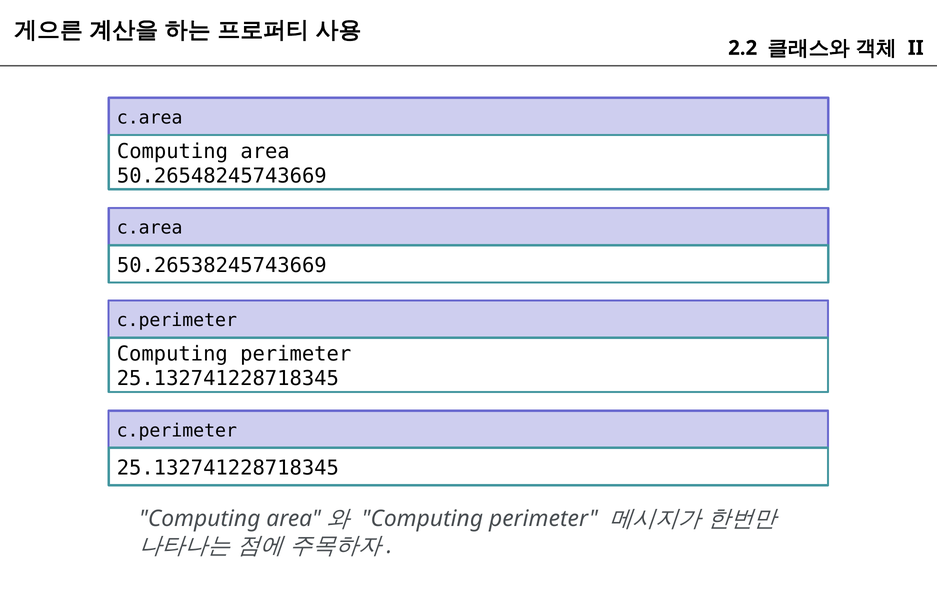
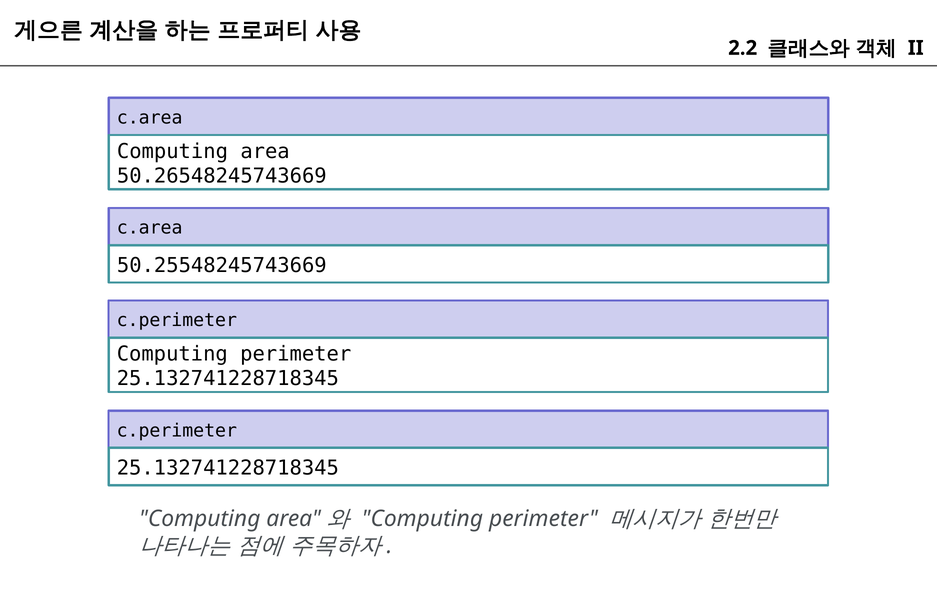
50.26538245743669: 50.26538245743669 -> 50.25548245743669 (222, 265)
